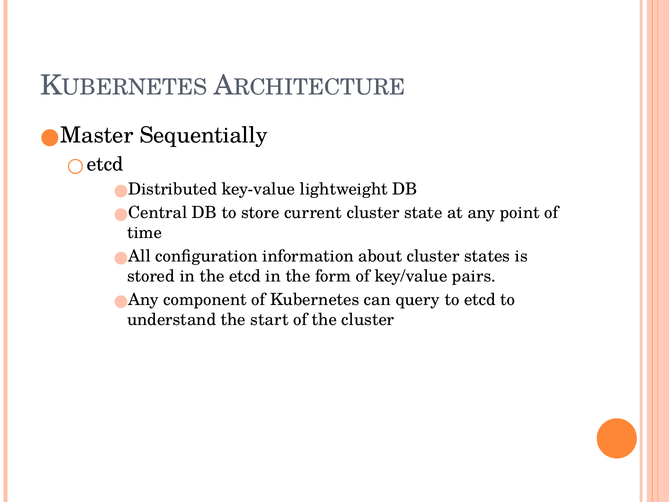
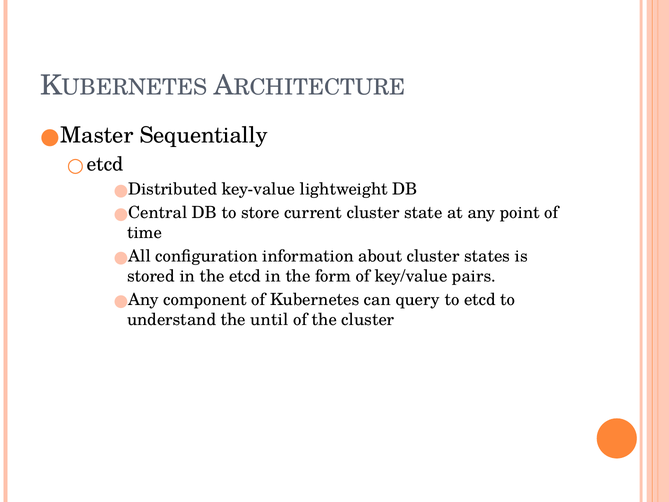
start: start -> until (269, 319)
